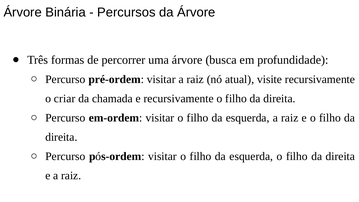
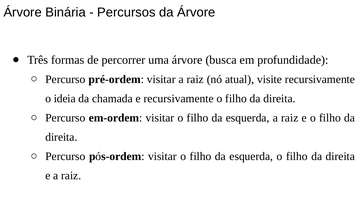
criar: criar -> ideia (65, 99)
